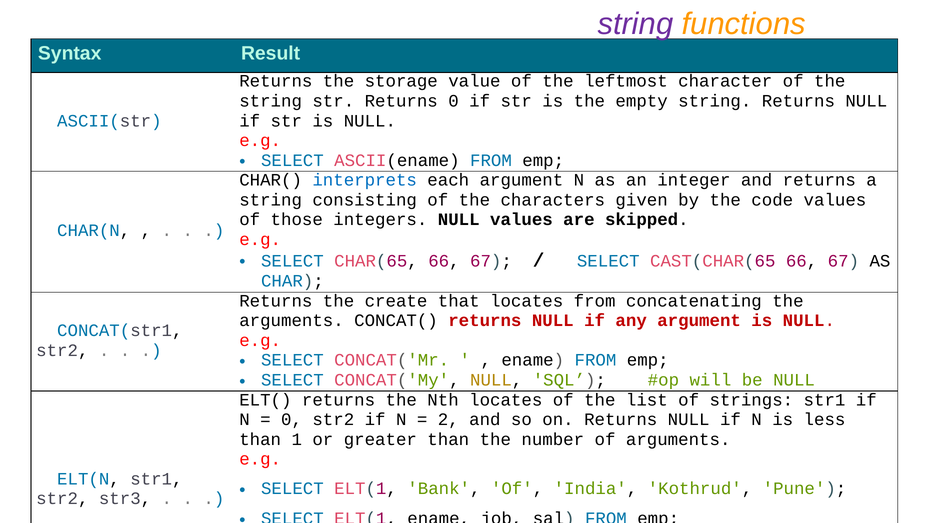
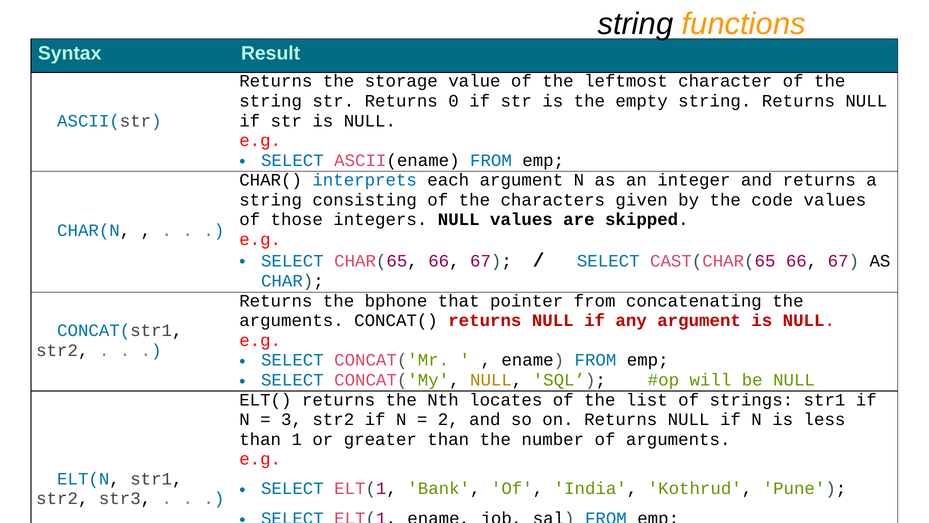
string colour: purple -> black (635, 24)
create: create -> bphone (396, 301)
that locates: locates -> pointer (527, 301)
0: 0 -> 3 (292, 419)
